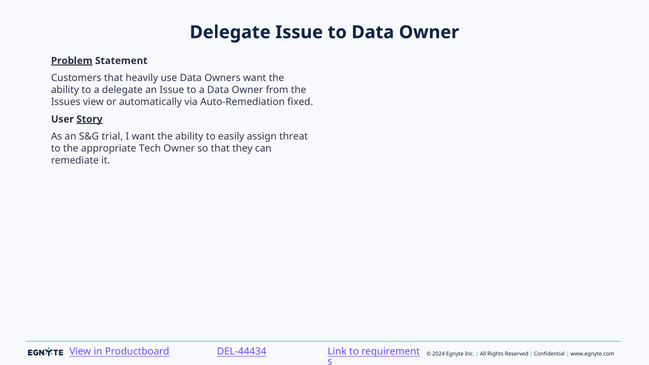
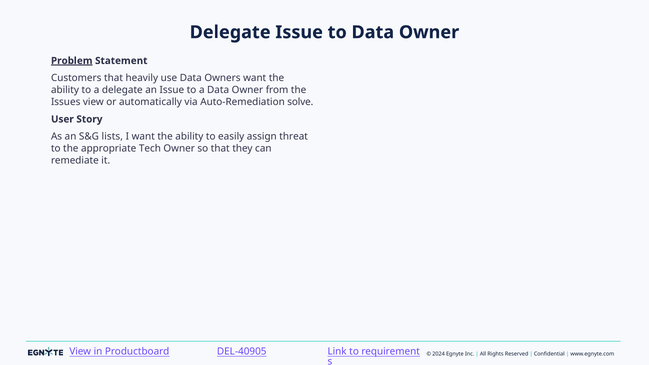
fixed: fixed -> solve (300, 102)
Story underline: present -> none (89, 119)
trial: trial -> lists (112, 137)
DEL-44434: DEL-44434 -> DEL-40905 (242, 352)
